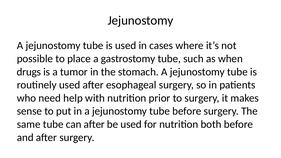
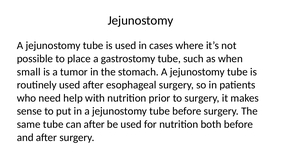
drugs: drugs -> small (29, 72)
